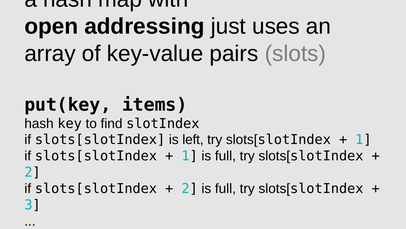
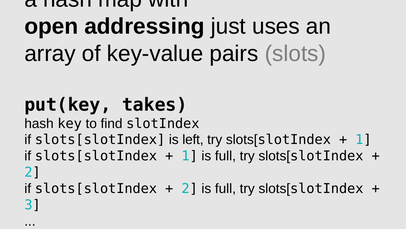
items: items -> takes (155, 105)
